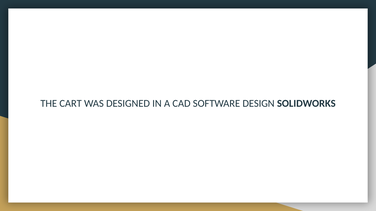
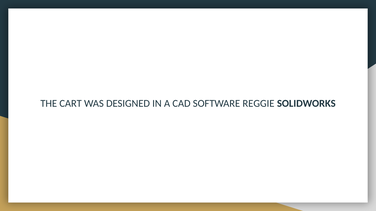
DESIGN: DESIGN -> REGGIE (258, 104)
